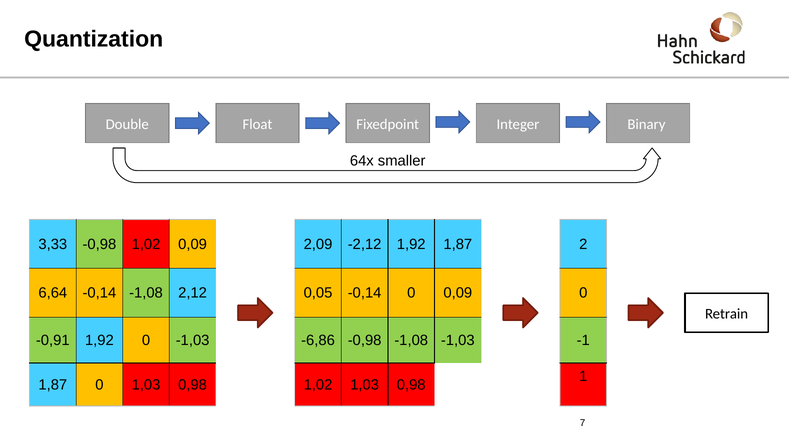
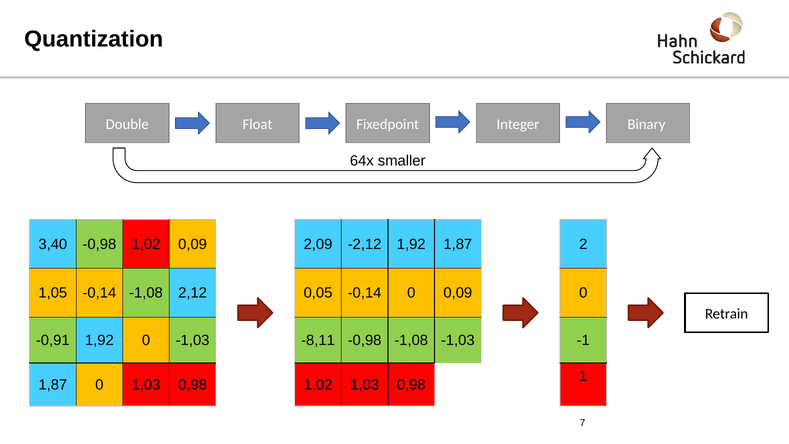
3,33: 3,33 -> 3,40 (53, 244)
6,64: 6,64 -> 1,05 (53, 293)
-6,86: -6,86 -> -8,11 (318, 340)
